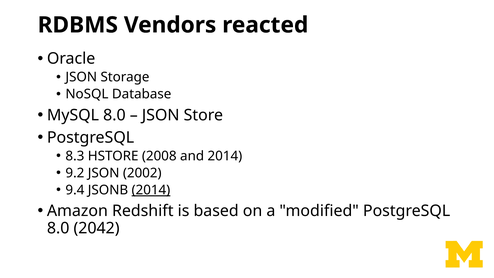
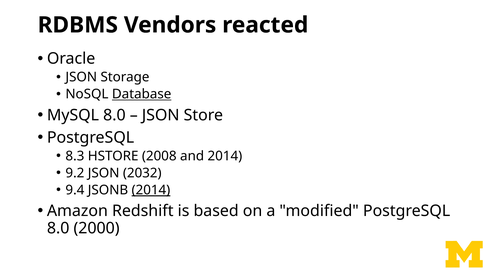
Database underline: none -> present (142, 94)
2002: 2002 -> 2032 (142, 173)
2042: 2042 -> 2000 (97, 228)
